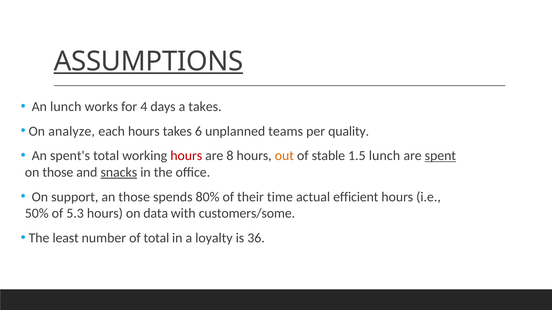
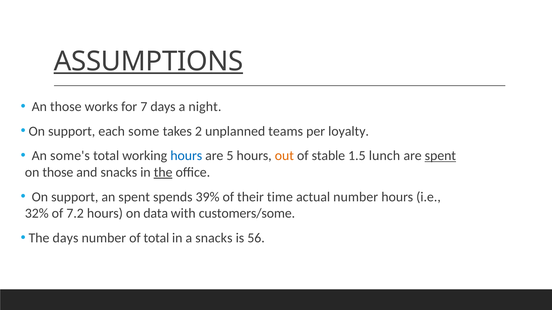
An lunch: lunch -> those (66, 107)
4: 4 -> 7 (144, 107)
a takes: takes -> night (205, 107)
analyze: analyze -> support (72, 131)
each hours: hours -> some (144, 131)
6: 6 -> 2 (198, 131)
quality: quality -> loyalty (349, 131)
spent's: spent's -> some's (70, 156)
hours colour: red -> blue (186, 156)
8: 8 -> 5 (230, 156)
snacks underline: present -> none (119, 173)
the underline: none -> present (163, 173)
an those: those -> spent (134, 197)
80%: 80% -> 39% (208, 197)
actual efficient: efficient -> number (356, 197)
50%: 50% -> 32% (37, 214)
5.3: 5.3 -> 7.2 (75, 214)
The least: least -> days (65, 238)
a loyalty: loyalty -> snacks (214, 238)
36: 36 -> 56 (256, 238)
